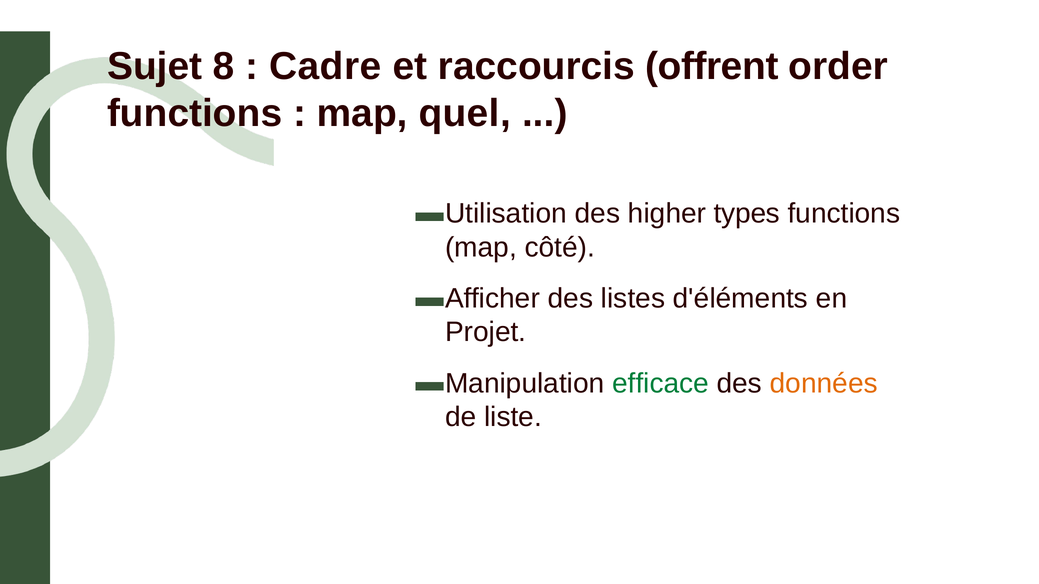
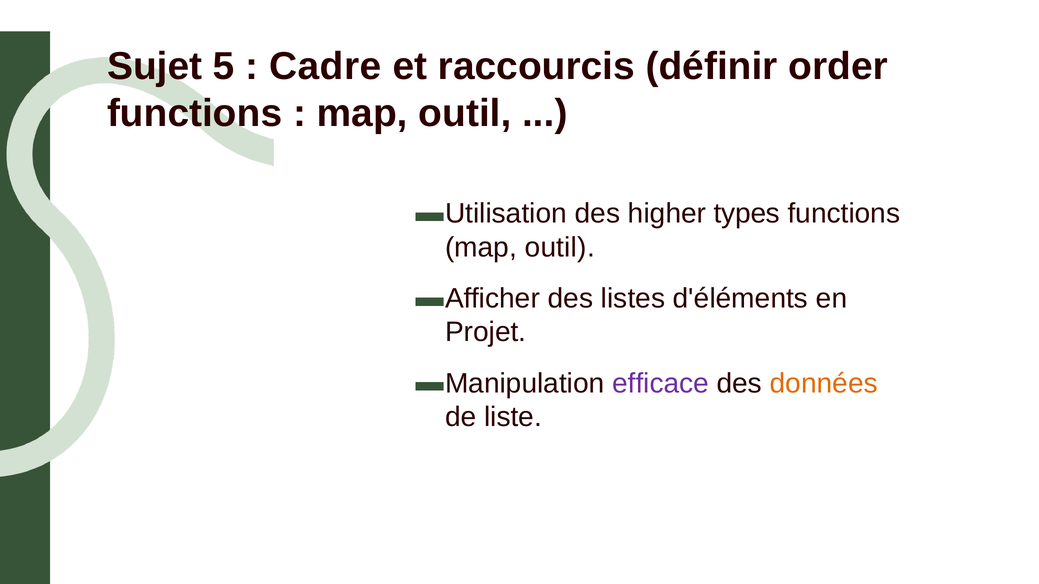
8: 8 -> 5 (224, 67)
offrent: offrent -> définir (712, 67)
quel: quel -> outil (465, 113)
côté: côté -> outil (560, 247)
efficace colour: green -> purple (661, 384)
